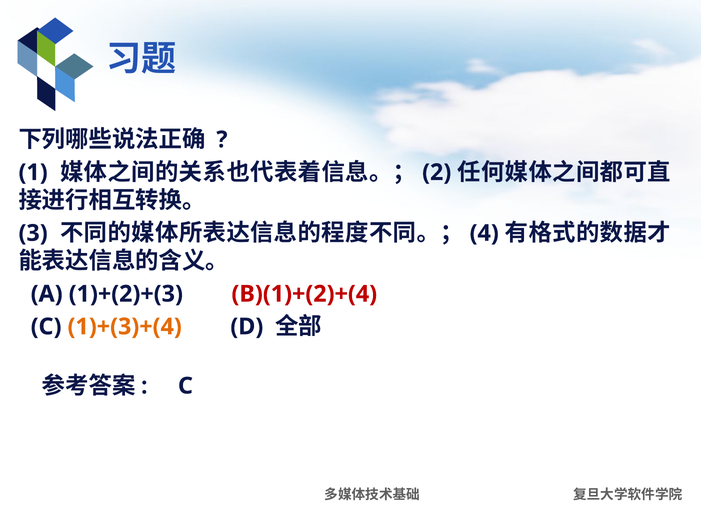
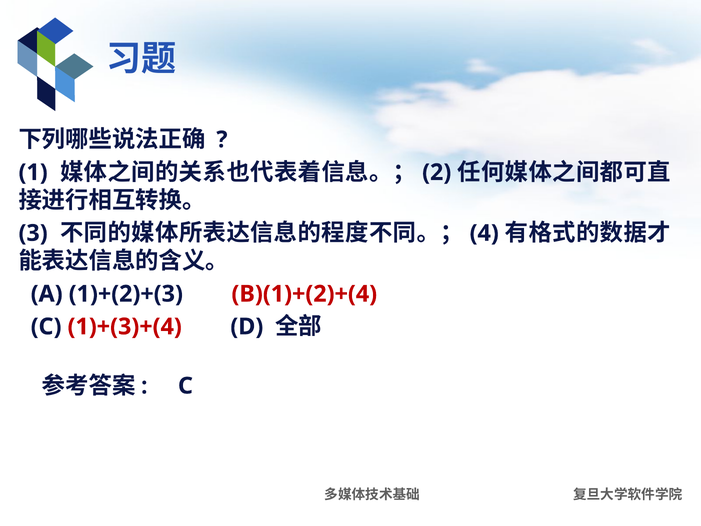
1)+(3)+(4 colour: orange -> red (125, 326)
